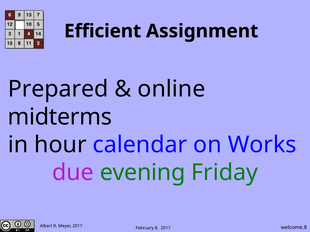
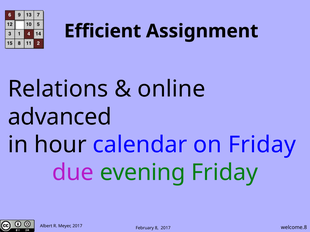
Prepared: Prepared -> Relations (58, 89)
midterms: midterms -> advanced (60, 117)
on Works: Works -> Friday (262, 145)
